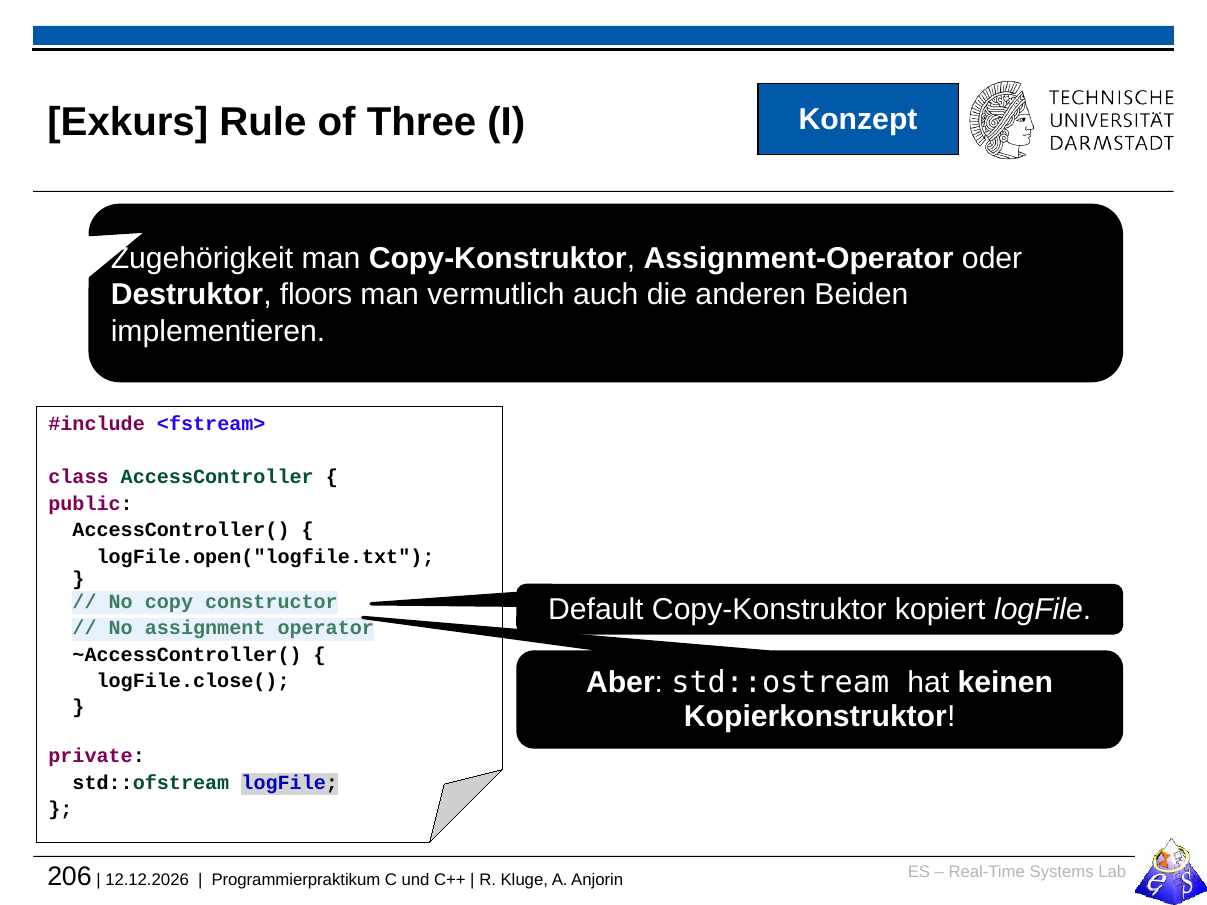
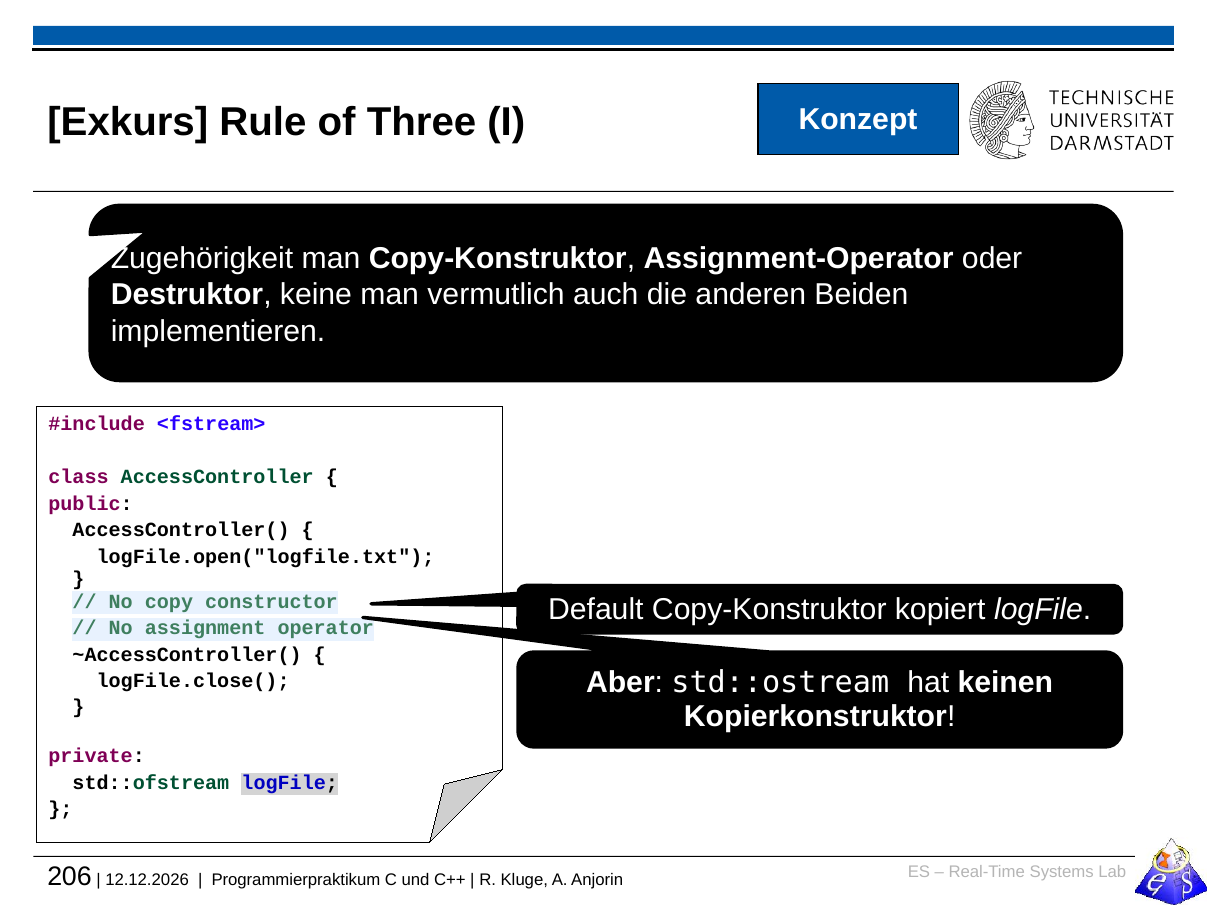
floors: floors -> keine (316, 295)
